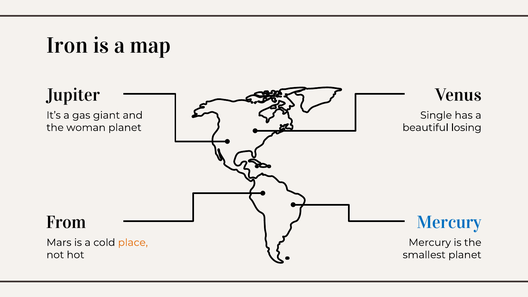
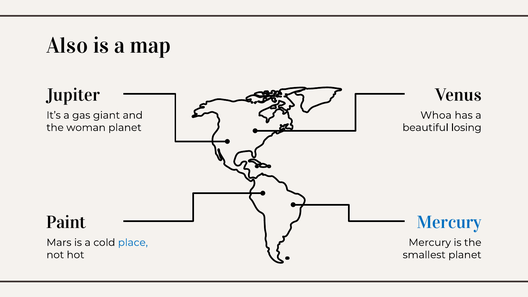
Iron: Iron -> Also (67, 46)
Single: Single -> Whoa (436, 115)
From: From -> Paint (66, 222)
place colour: orange -> blue (133, 243)
